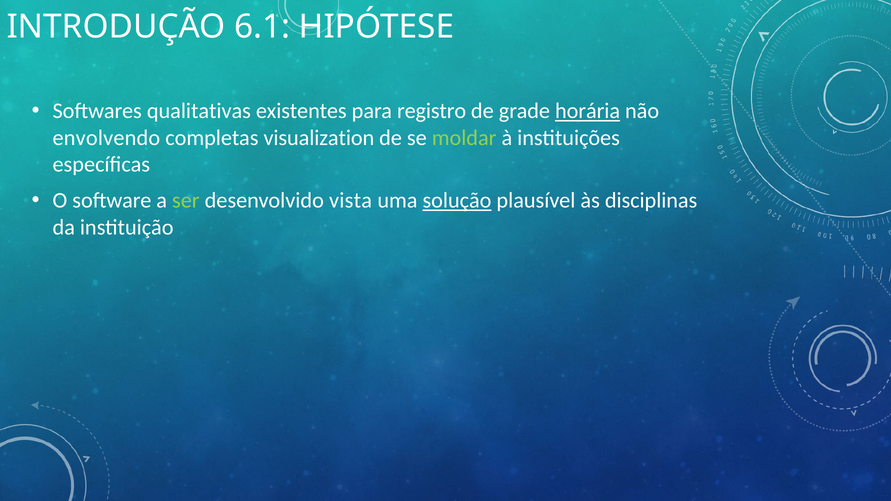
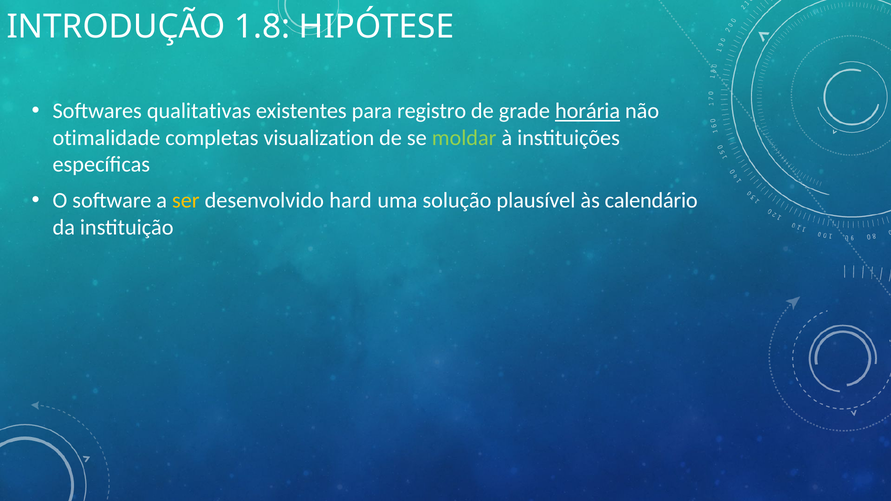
6.1: 6.1 -> 1.8 (262, 27)
envolvendo: envolvendo -> otimalidade (106, 138)
ser colour: light green -> yellow (186, 201)
vista: vista -> hard (351, 201)
solução underline: present -> none (457, 201)
disciplinas: disciplinas -> calendário (651, 201)
